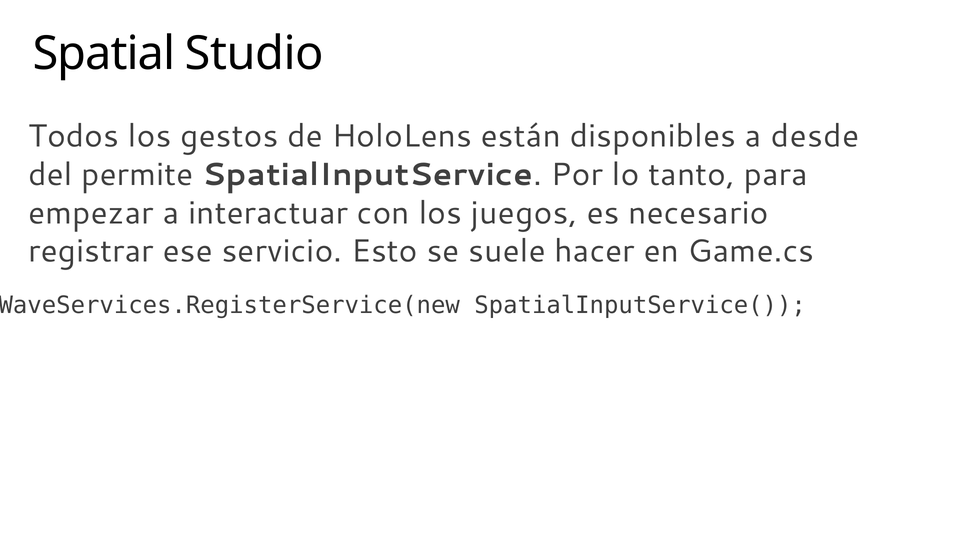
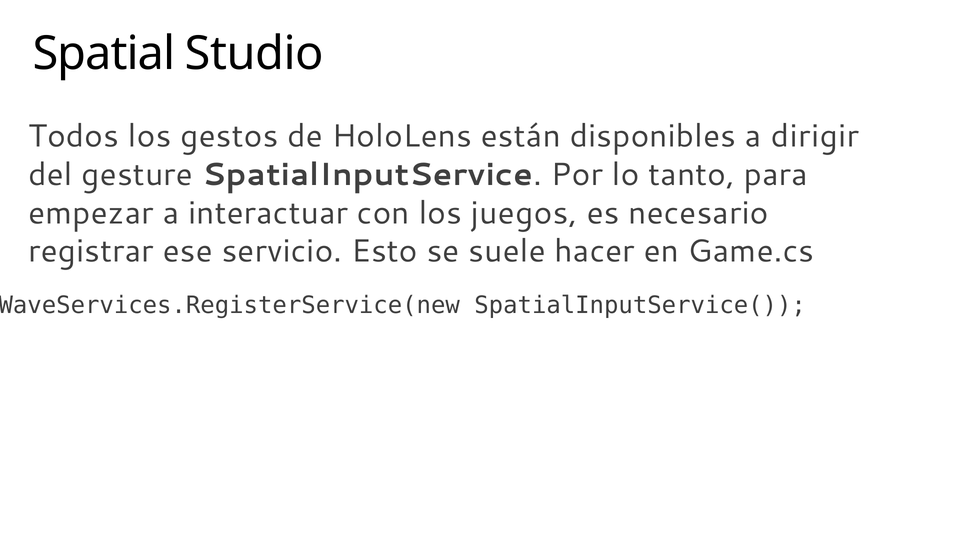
desde: desde -> dirigir (815, 136)
permite: permite -> gesture (137, 175)
